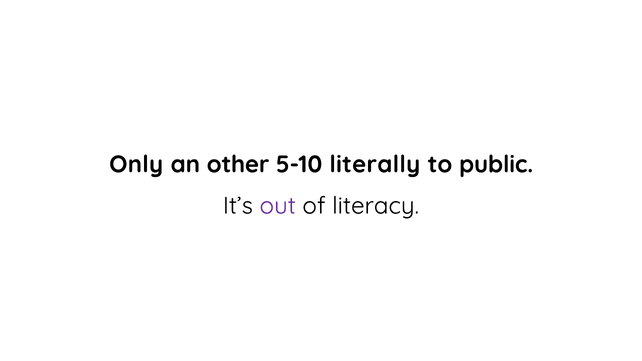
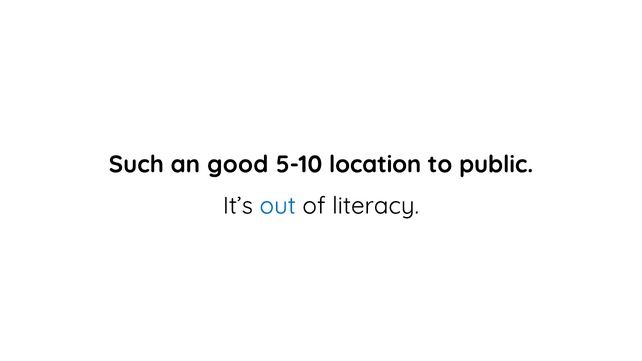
Only: Only -> Such (136, 164)
other: other -> good (238, 164)
literally: literally -> location (375, 164)
out colour: purple -> blue (278, 206)
